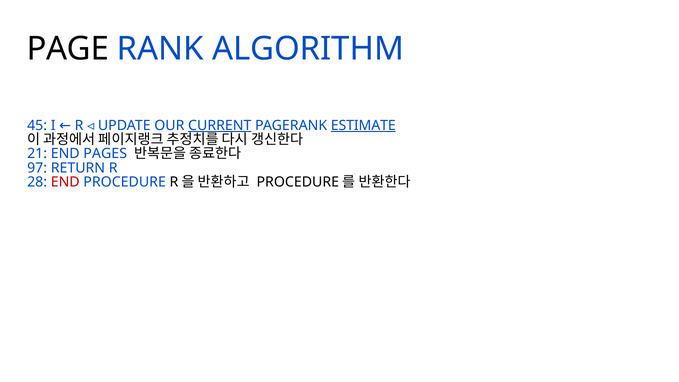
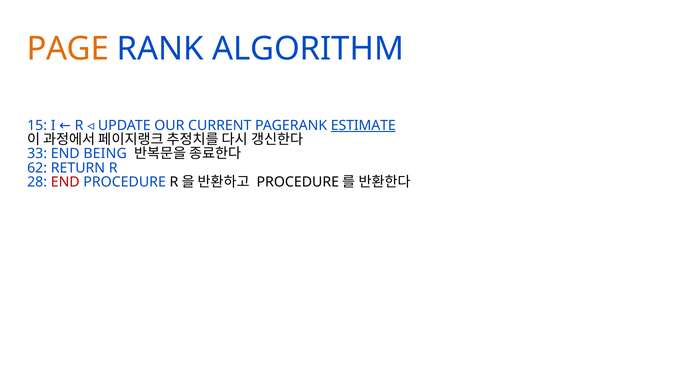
PAGE colour: black -> orange (68, 49)
45: 45 -> 15 (37, 125)
CURRENT underline: present -> none (220, 125)
21: 21 -> 33 (37, 154)
PAGES: PAGES -> BEING (105, 154)
97: 97 -> 62 (37, 168)
